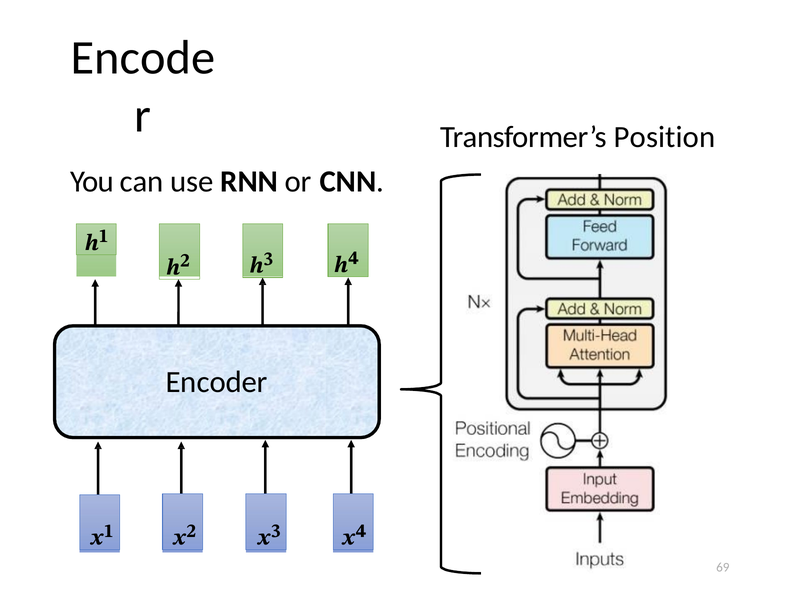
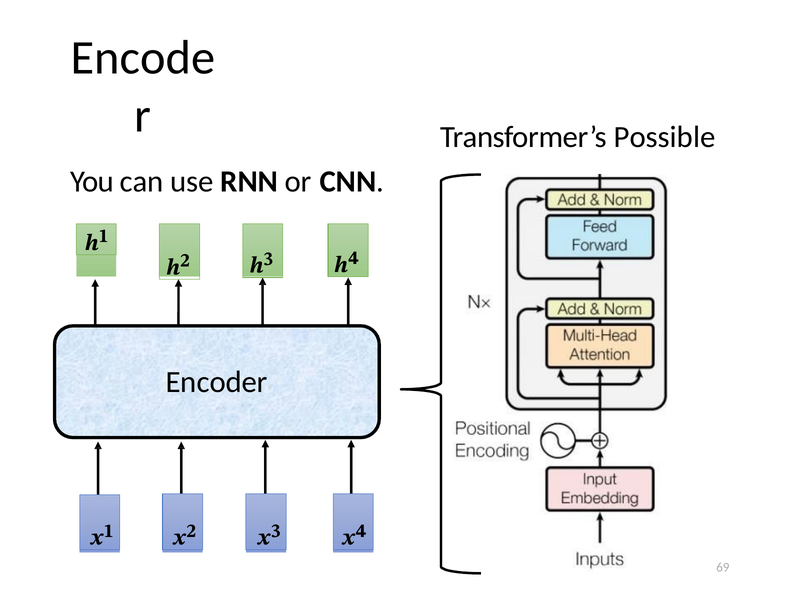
Position: Position -> Possible (665, 137)
